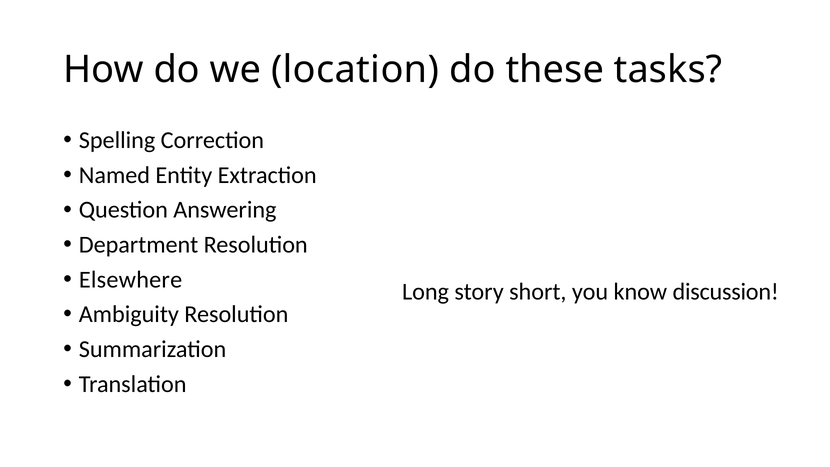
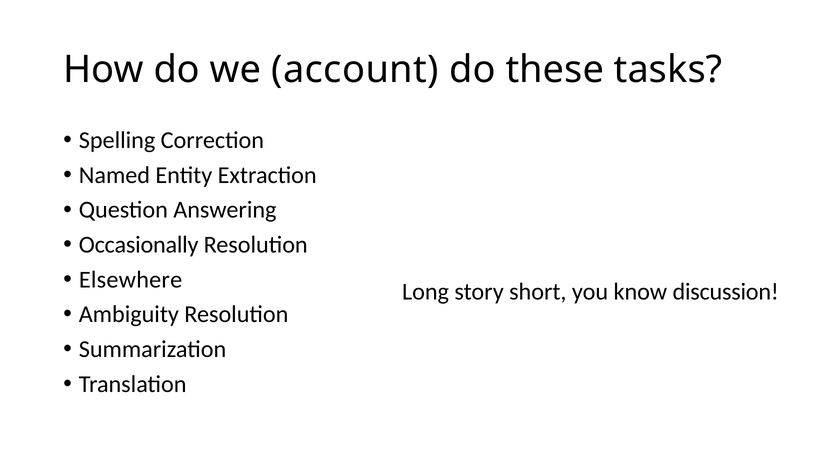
location: location -> account (355, 70)
Department: Department -> Occasionally (139, 245)
